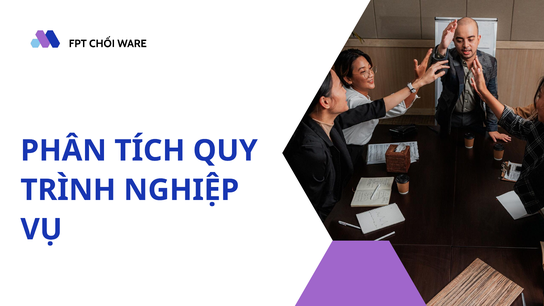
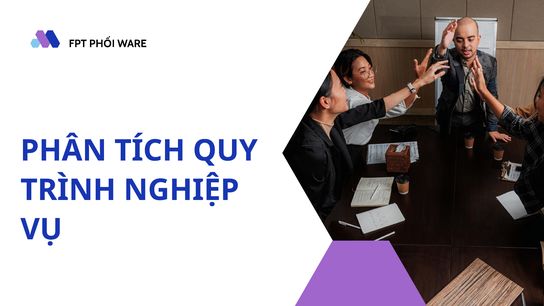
CHỐI: CHỐI -> PHỐI (102, 44)
